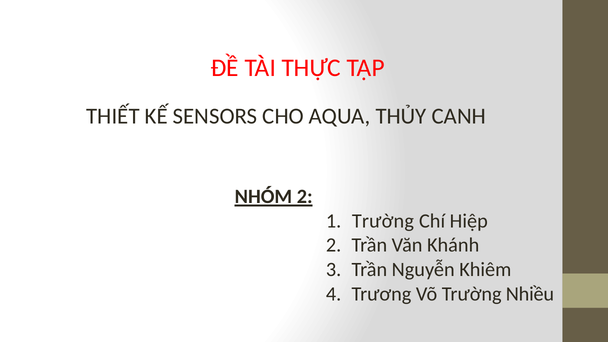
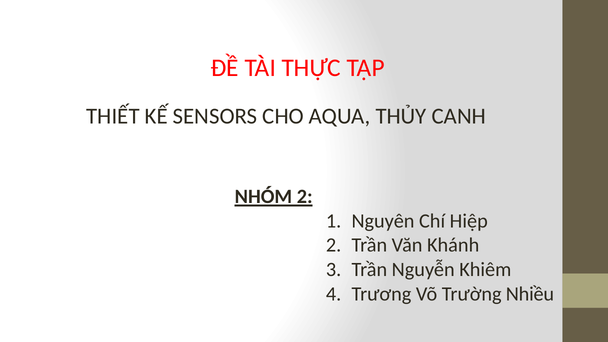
Trường: Trường -> Nguyên (383, 221)
